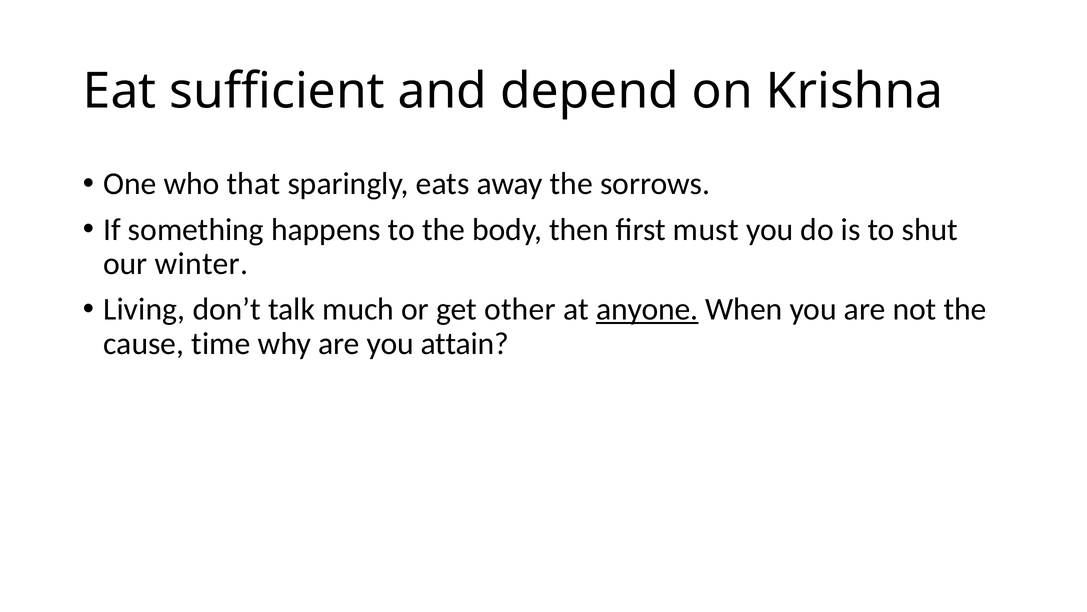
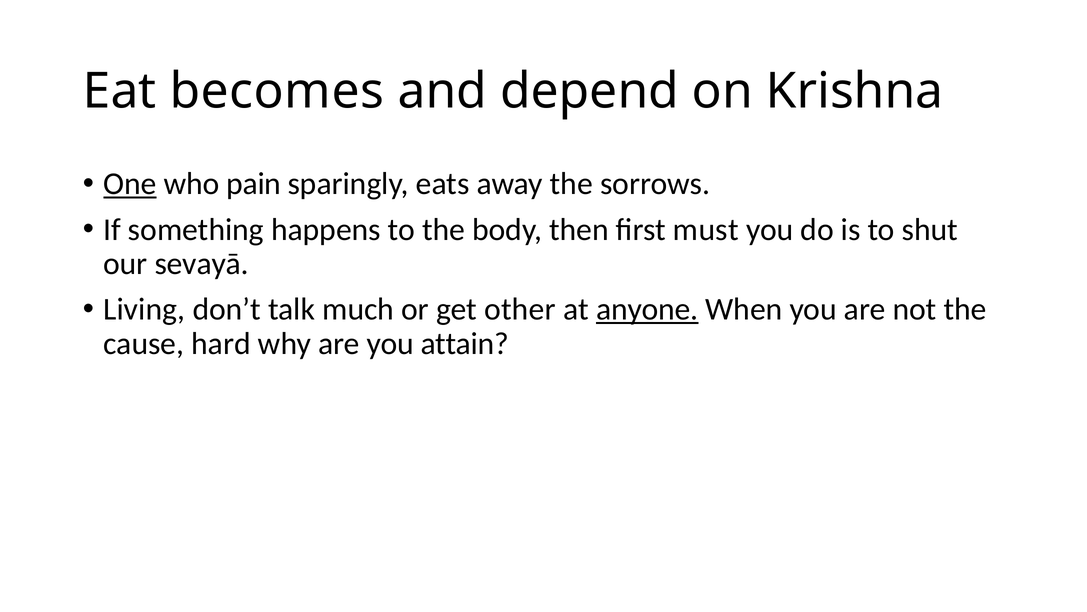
sufficient: sufficient -> becomes (277, 91)
One underline: none -> present (130, 184)
that: that -> pain (254, 184)
winter: winter -> sevayā (202, 264)
time: time -> hard (221, 343)
